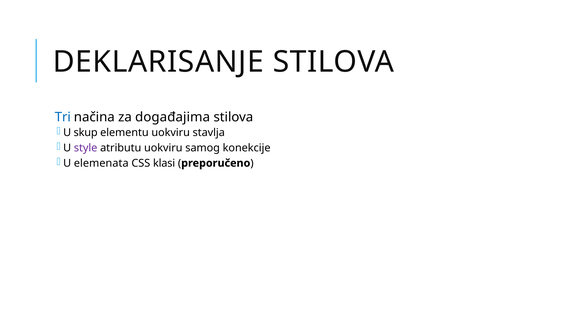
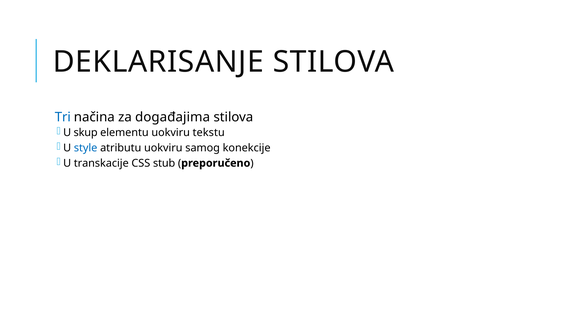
stavlja: stavlja -> tekstu (209, 133)
style colour: purple -> blue (86, 148)
elemenata: elemenata -> transkacije (101, 163)
klasi: klasi -> stub (164, 163)
